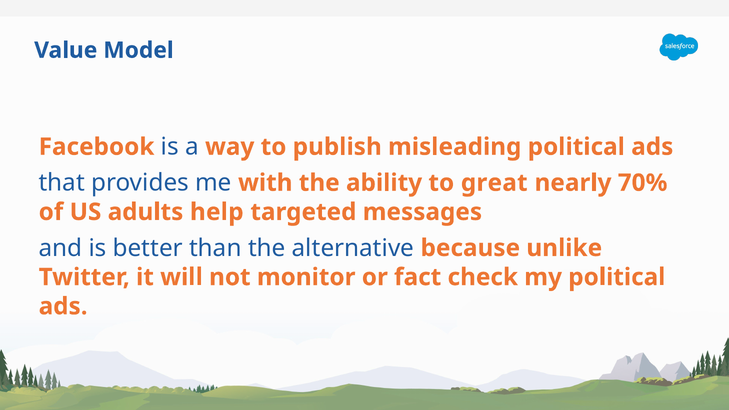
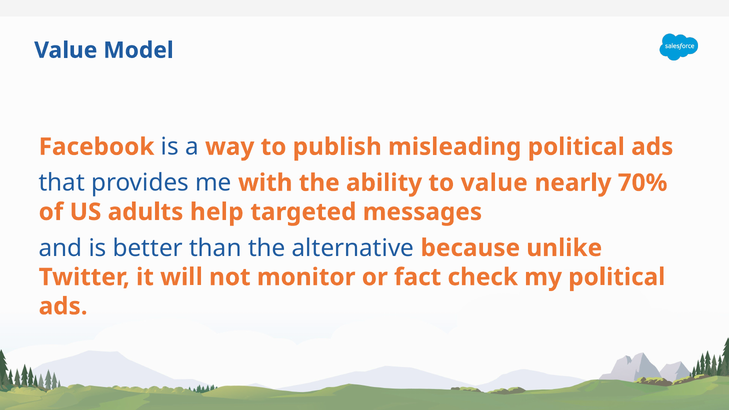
to great: great -> value (494, 183)
